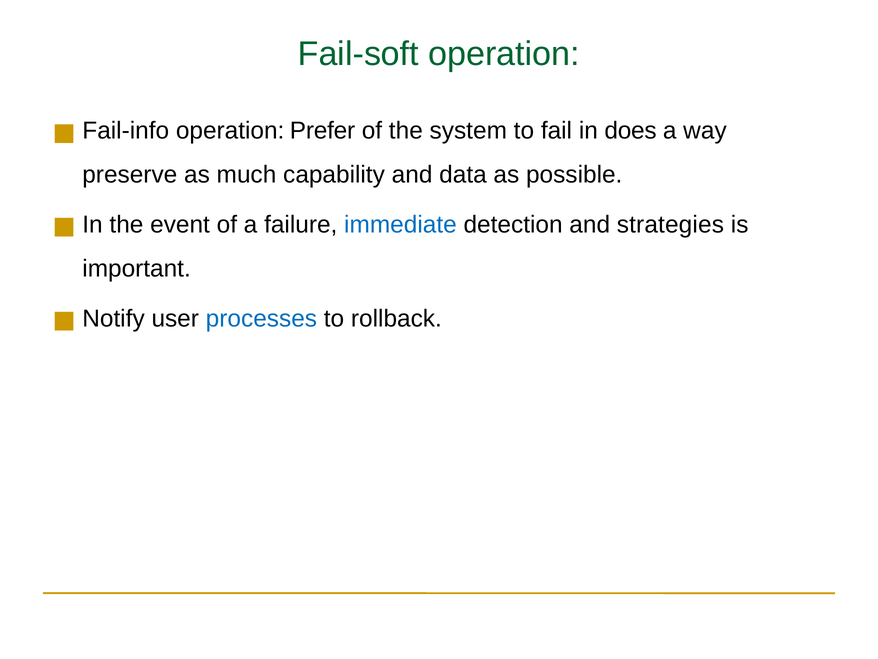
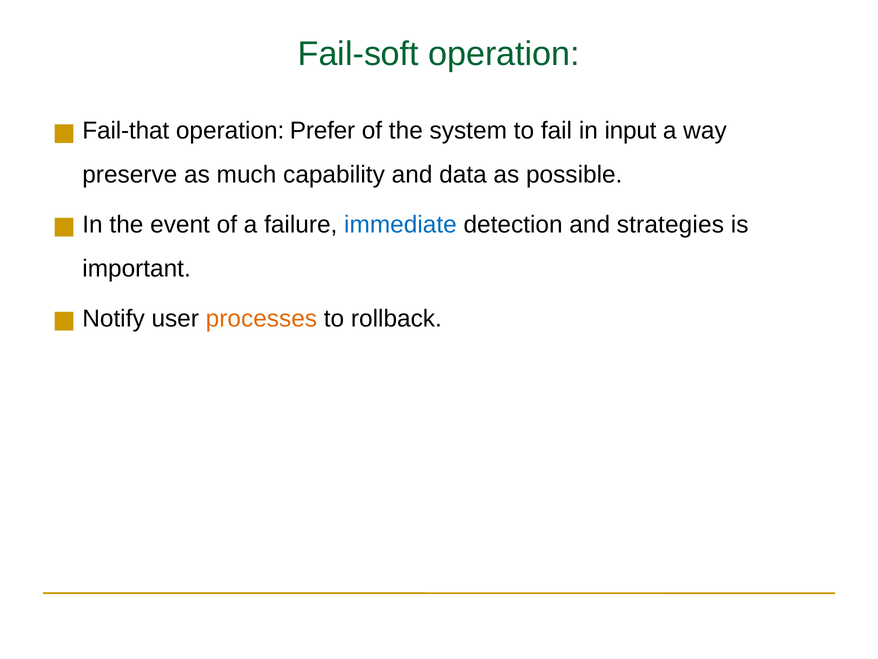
Fail-info: Fail-info -> Fail-that (126, 131)
does: does -> input (631, 131)
processes colour: blue -> orange (261, 318)
